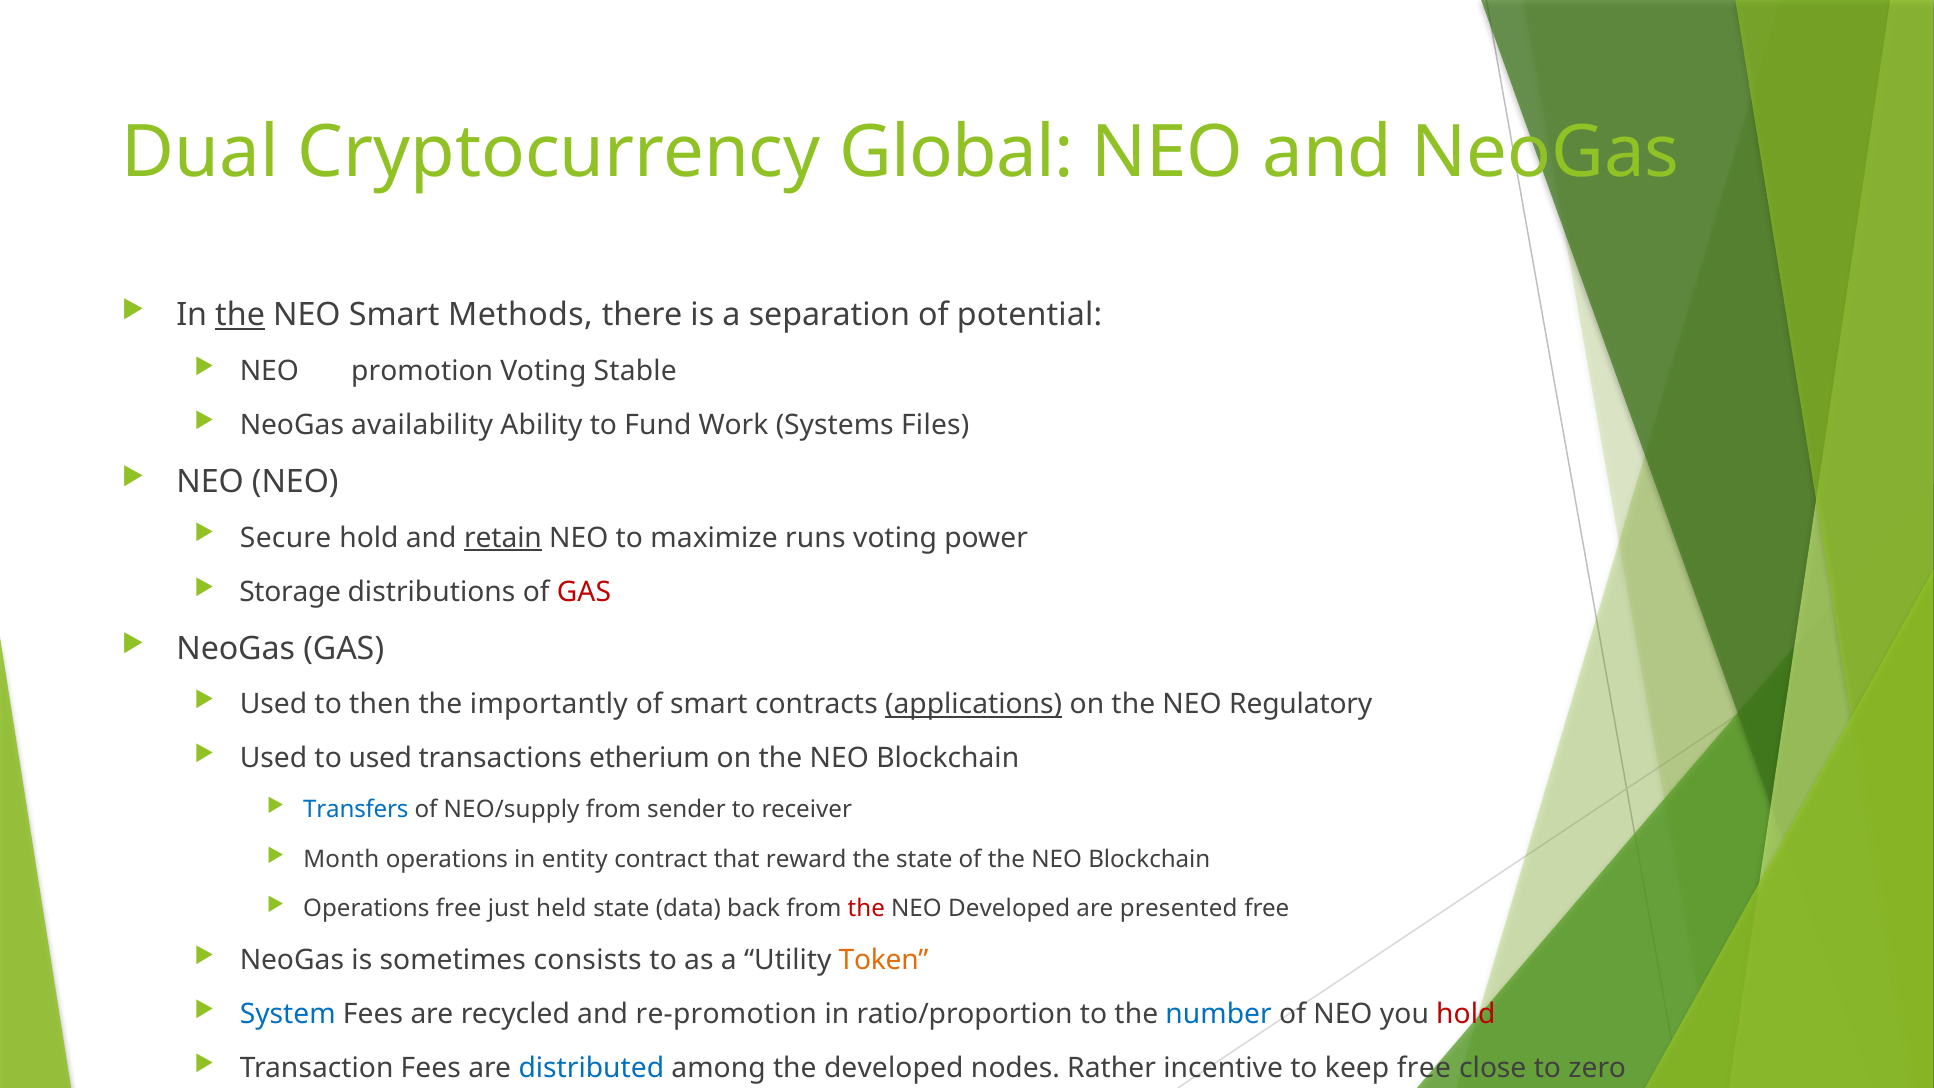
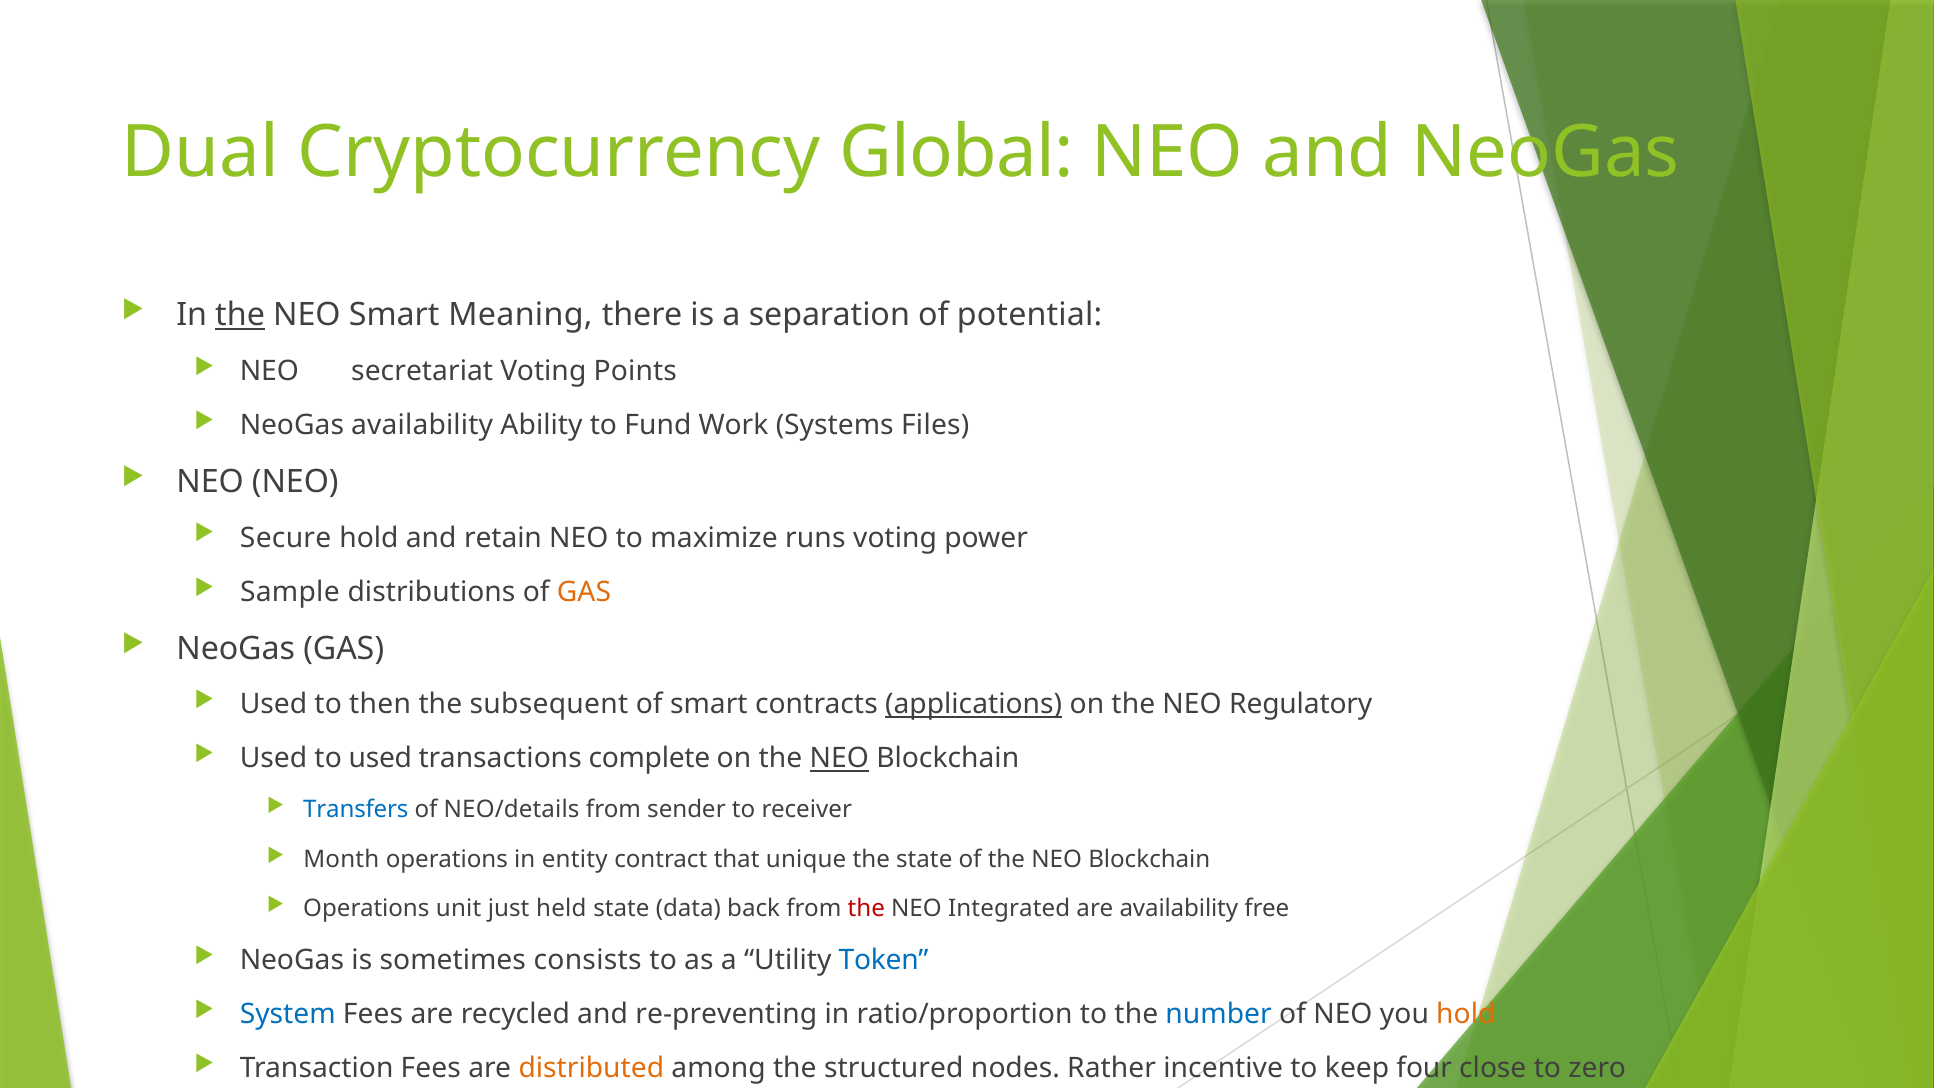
Methods: Methods -> Meaning (520, 315)
promotion: promotion -> secretariat (422, 371)
Stable: Stable -> Points (635, 371)
retain underline: present -> none (503, 538)
Storage: Storage -> Sample (290, 592)
GAS colour: red -> orange (584, 592)
importantly: importantly -> subsequent (549, 705)
etherium: etherium -> complete (649, 759)
NEO underline: none -> present (839, 759)
NEO/supply: NEO/supply -> NEO/details (512, 810)
reward: reward -> unique (806, 859)
Operations free: free -> unit (459, 908)
NEO Developed: Developed -> Integrated (1009, 908)
are presented: presented -> availability (1179, 908)
Token colour: orange -> blue (884, 960)
re-promotion: re-promotion -> re-preventing (726, 1014)
hold colour: red -> orange (1466, 1014)
distributed colour: blue -> orange (591, 1068)
the developed: developed -> structured (894, 1068)
keep free: free -> four (1424, 1068)
